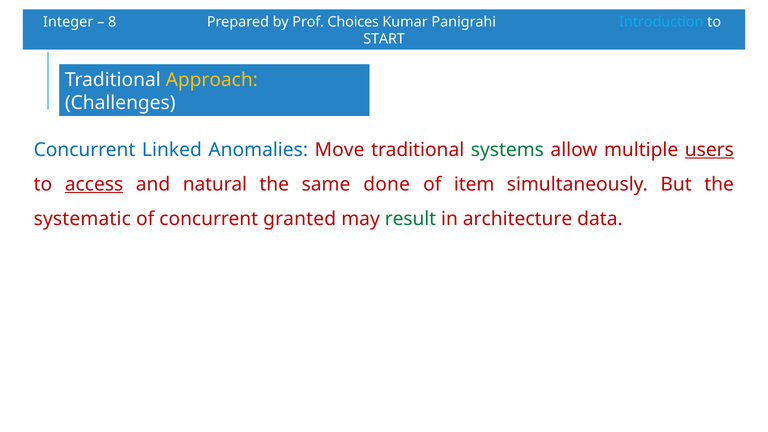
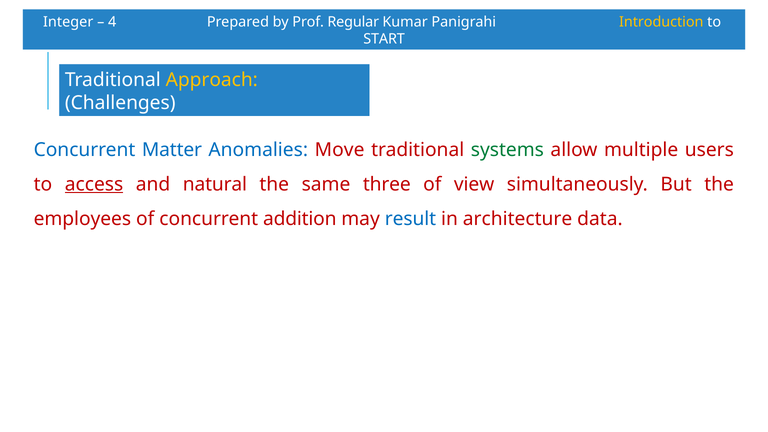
8: 8 -> 4 (112, 22)
Choices: Choices -> Regular (353, 22)
Introduction colour: light blue -> yellow (661, 22)
Linked: Linked -> Matter (172, 150)
users underline: present -> none (709, 150)
done: done -> three (387, 184)
item: item -> view (474, 184)
systematic: systematic -> employees (82, 219)
granted: granted -> addition (300, 219)
result colour: green -> blue (410, 219)
